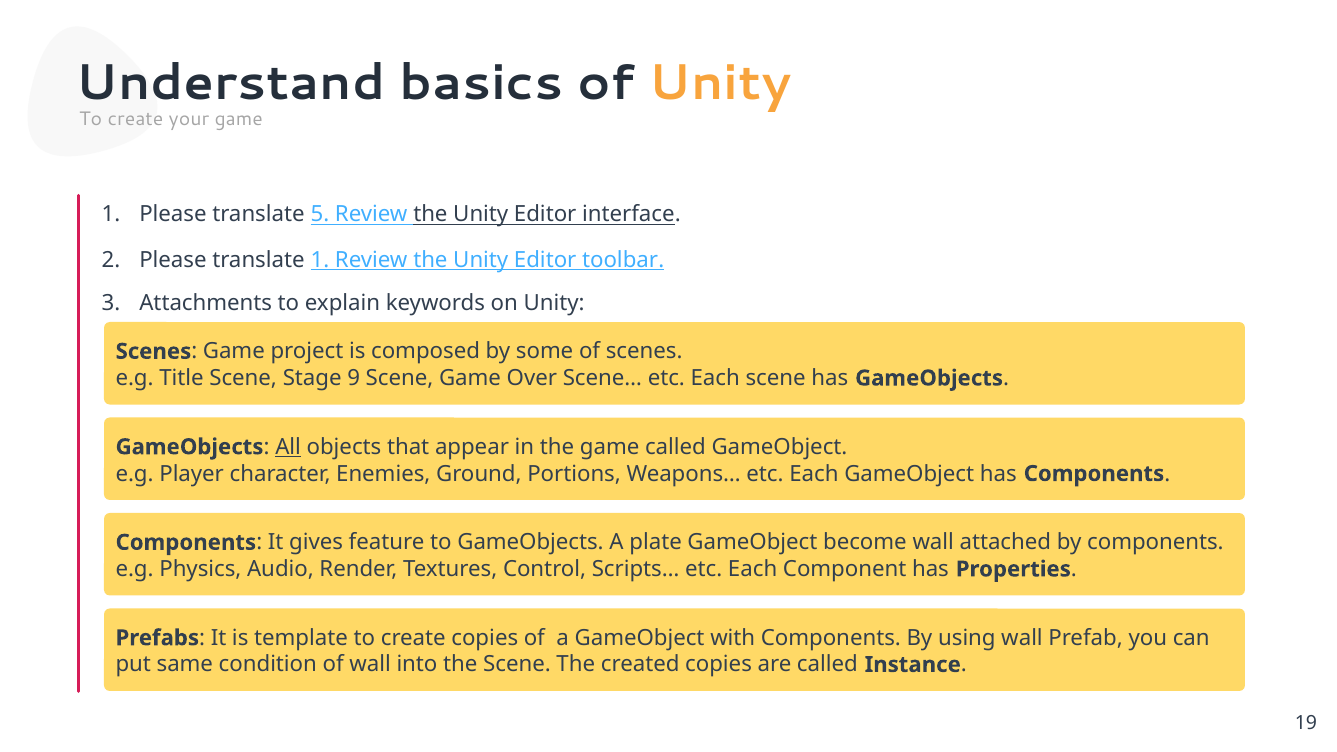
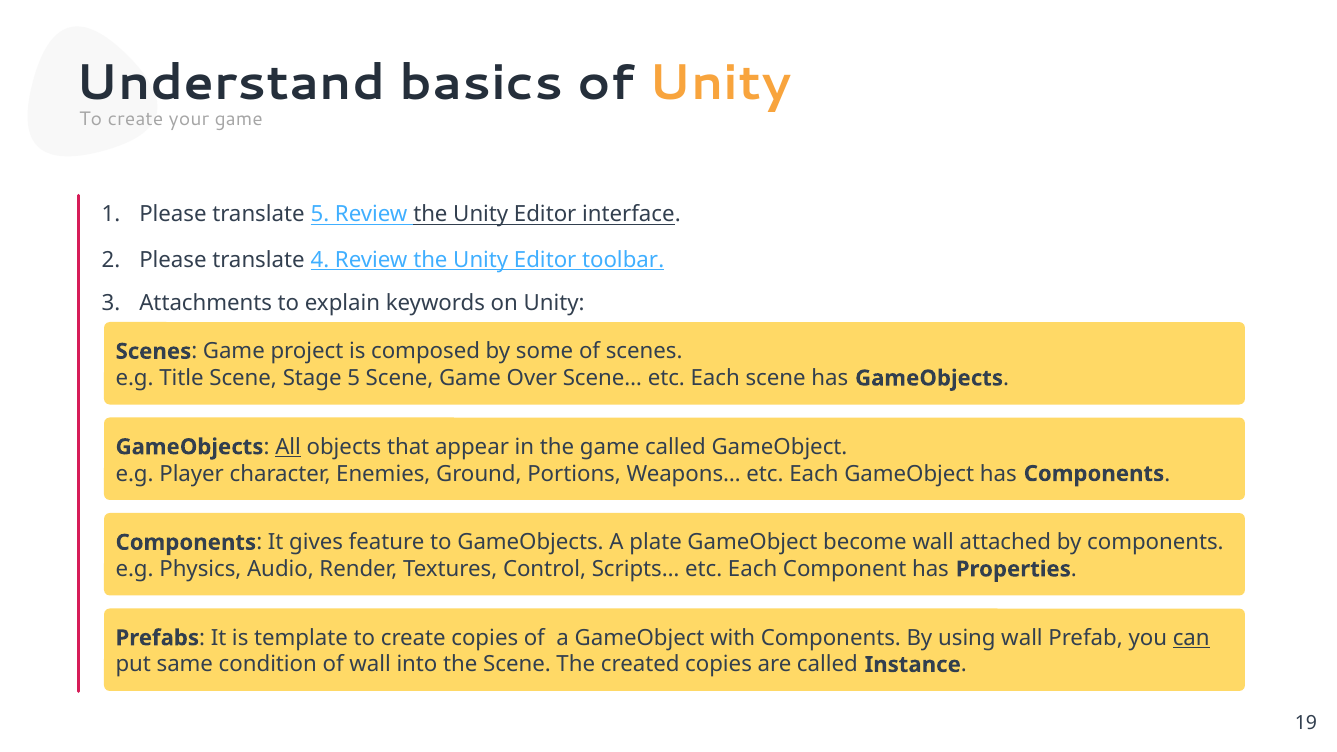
translate 1: 1 -> 4 (320, 260)
Stage 9: 9 -> 5 (354, 378)
can underline: none -> present (1191, 638)
